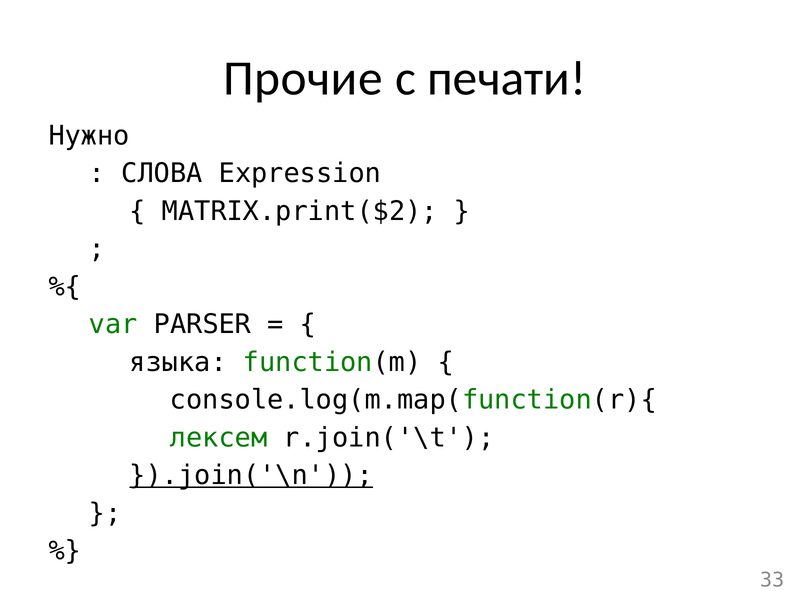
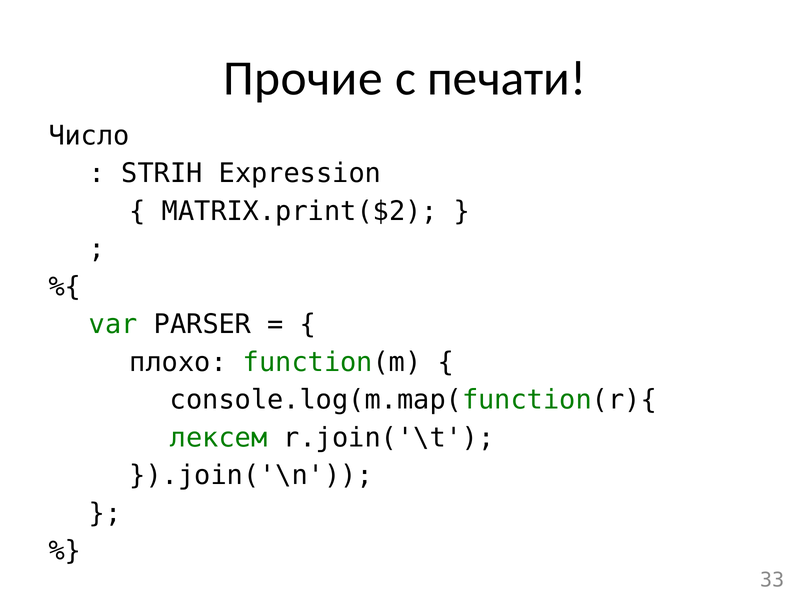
Нужно: Нужно -> Число (89, 136)
СЛОВА: СЛОВА -> STRIH (162, 173)
языка: языка -> плохо (178, 362)
}).join('\n underline: present -> none (251, 475)
